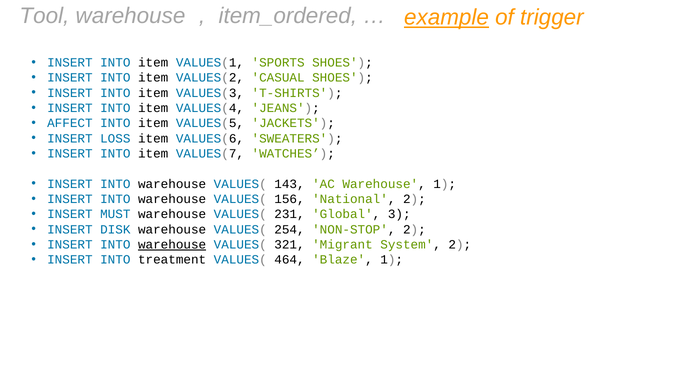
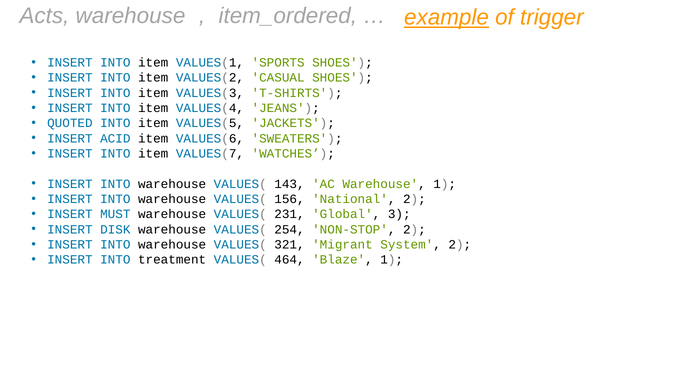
Tool: Tool -> Acts (44, 16)
AFFECT: AFFECT -> QUOTED (70, 123)
LOSS: LOSS -> ACID (115, 138)
warehouse underline: present -> none (172, 244)
